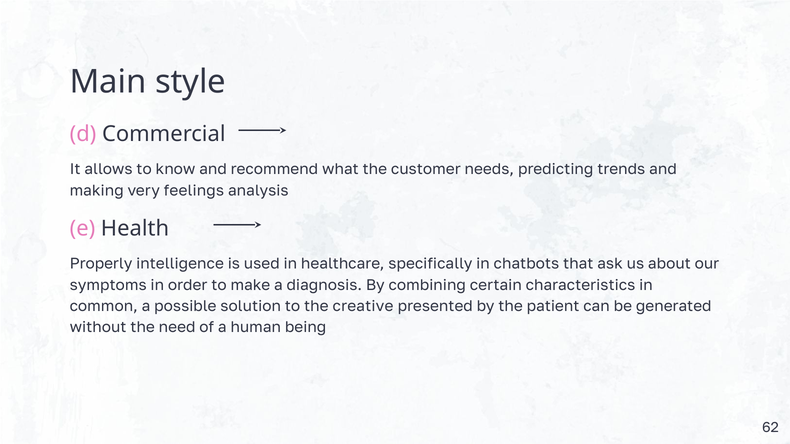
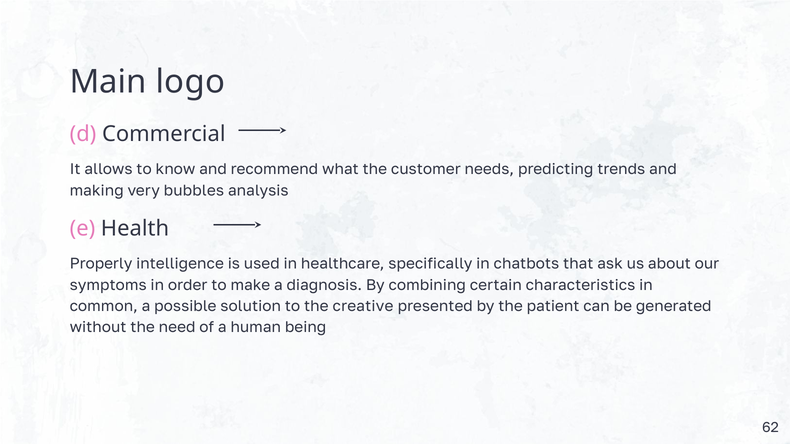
style: style -> logo (190, 82)
feelings: feelings -> bubbles (194, 191)
